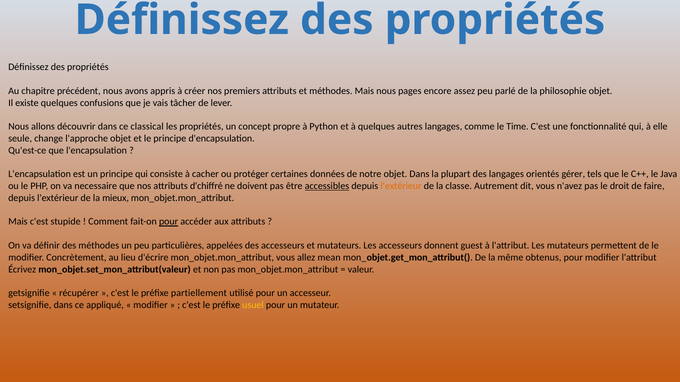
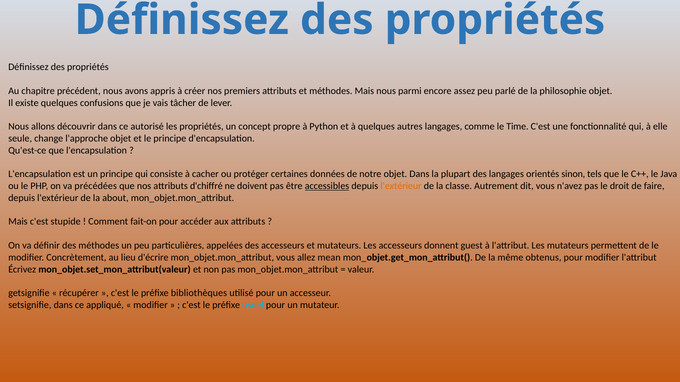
pages: pages -> parmi (410, 91)
classical: classical -> autorisé (147, 127)
gérer: gérer -> sinon (573, 174)
necessaire: necessaire -> précédées (96, 186)
mieux: mieux -> about (116, 198)
pour underline: present -> none (169, 222)
partiellement: partiellement -> bibliothèques (199, 293)
usuel colour: yellow -> light blue (253, 305)
